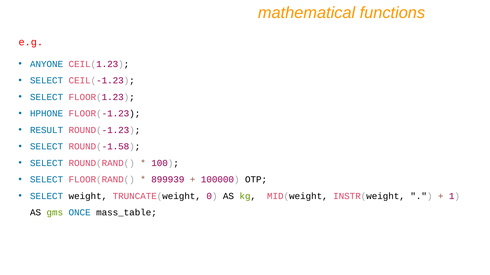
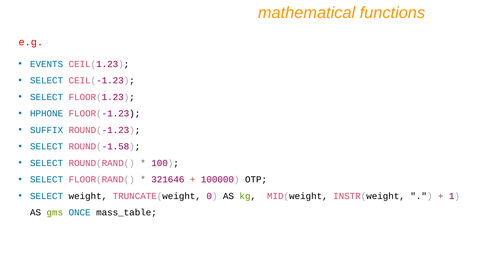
ANYONE: ANYONE -> EVENTS (47, 64)
RESULT: RESULT -> SUFFIX (47, 130)
899939: 899939 -> 321646 (168, 180)
